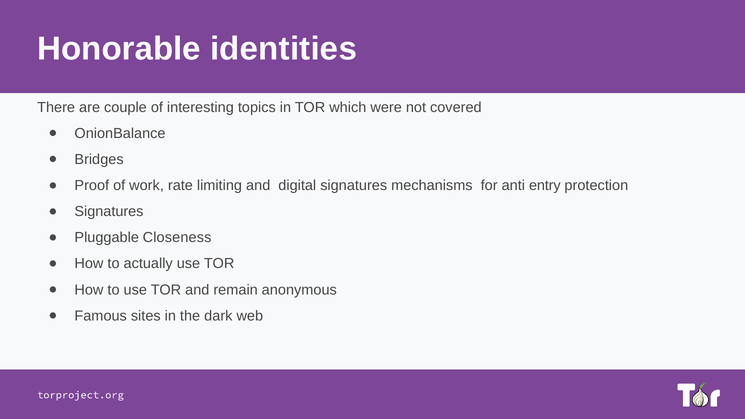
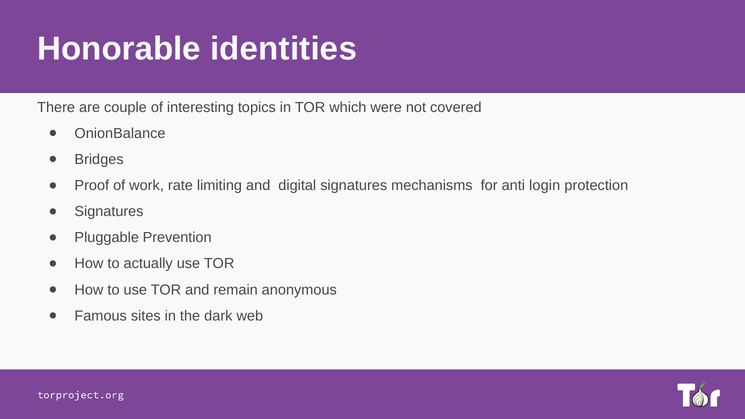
entry: entry -> login (545, 186)
Closeness: Closeness -> Prevention (177, 238)
